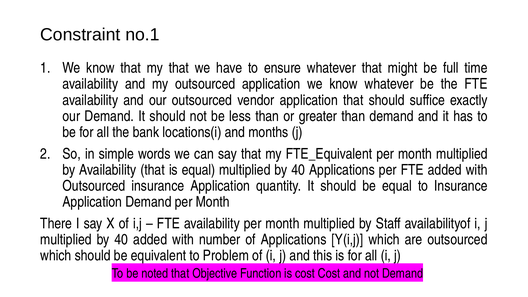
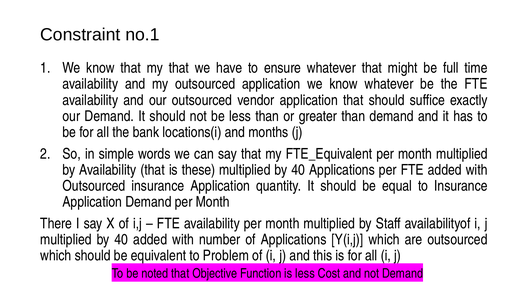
is equal: equal -> these (199, 170)
is cost: cost -> less (305, 273)
